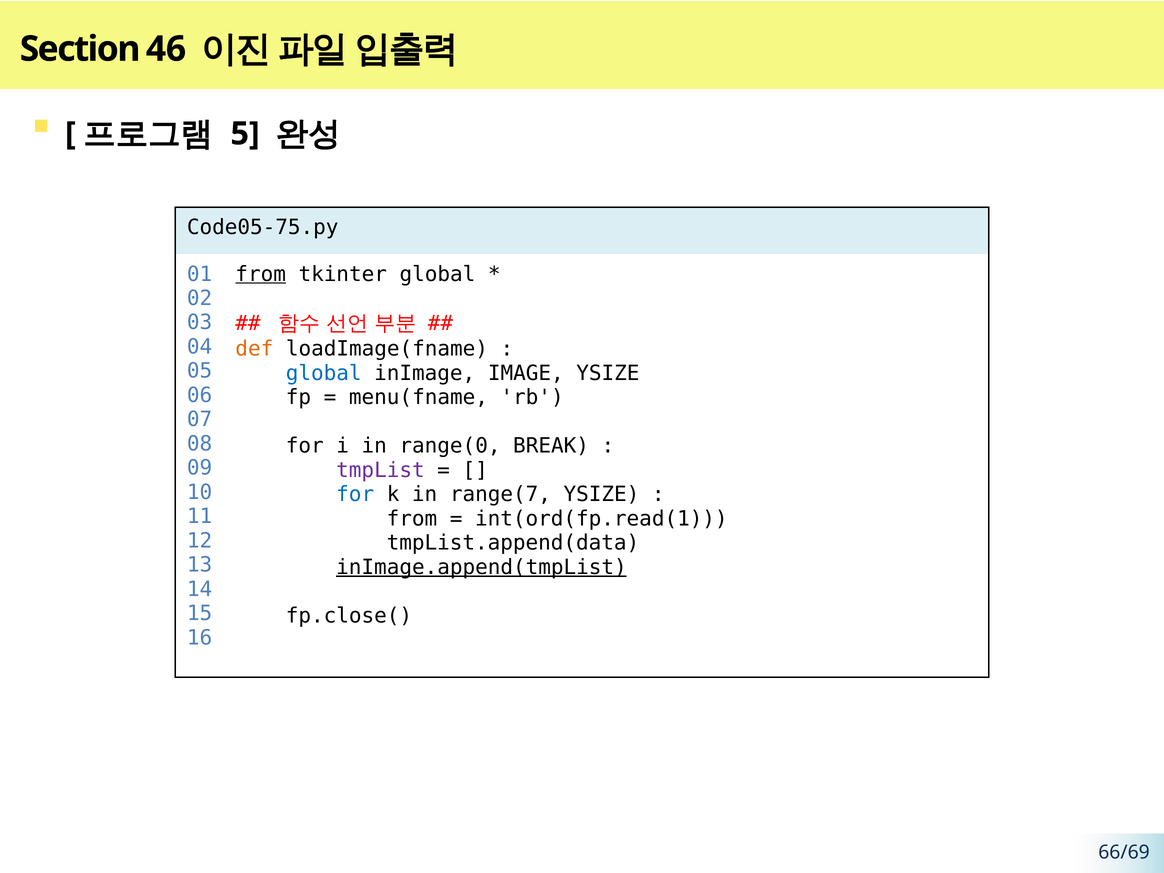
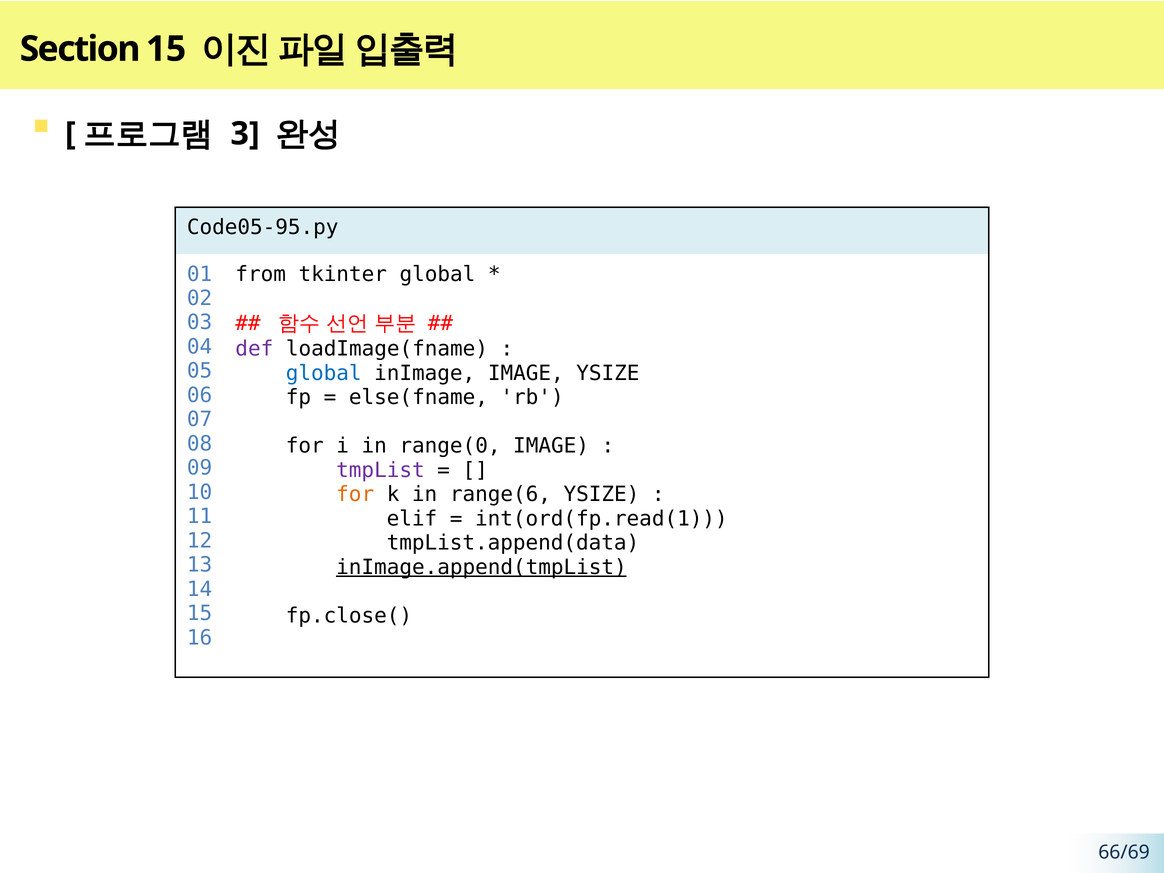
Section 46: 46 -> 15 (166, 49)
5: 5 -> 3 (245, 134)
Code05-75.py: Code05-75.py -> Code05-95.py (263, 228)
from underline: present -> none (261, 274)
def colour: orange -> purple (254, 349)
menu(fname: menu(fname -> else(fname (418, 397)
range(0 BREAK: BREAK -> IMAGE (551, 446)
for colour: blue -> orange (355, 494)
range(7: range(7 -> range(6 (500, 494)
from: from -> elif (412, 519)
